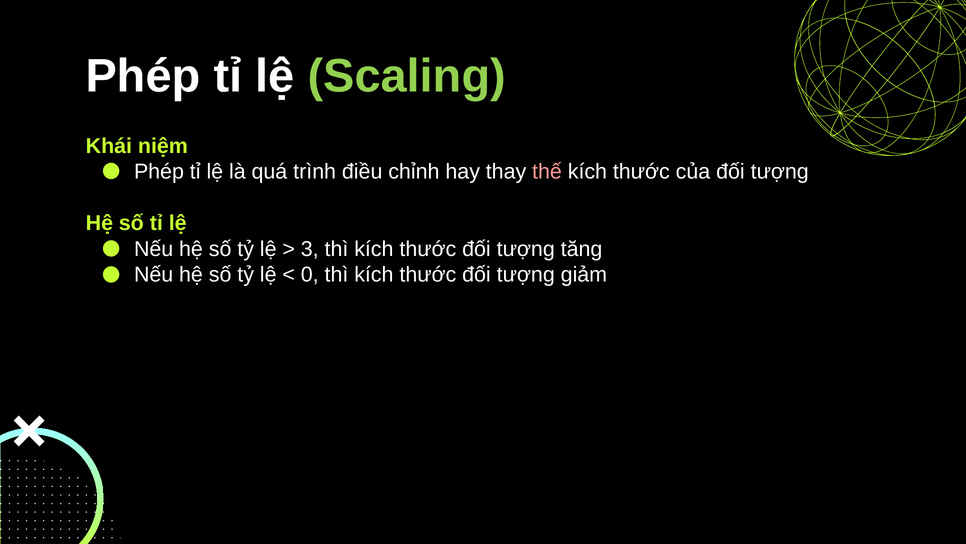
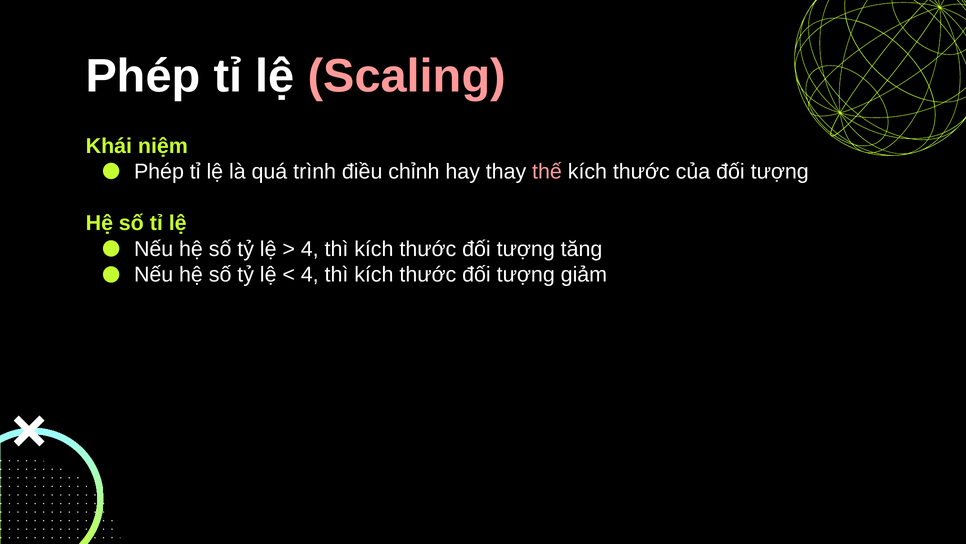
Scaling colour: light green -> pink (407, 76)
3: 3 -> 4 (310, 249)
0: 0 -> 4 (310, 275)
